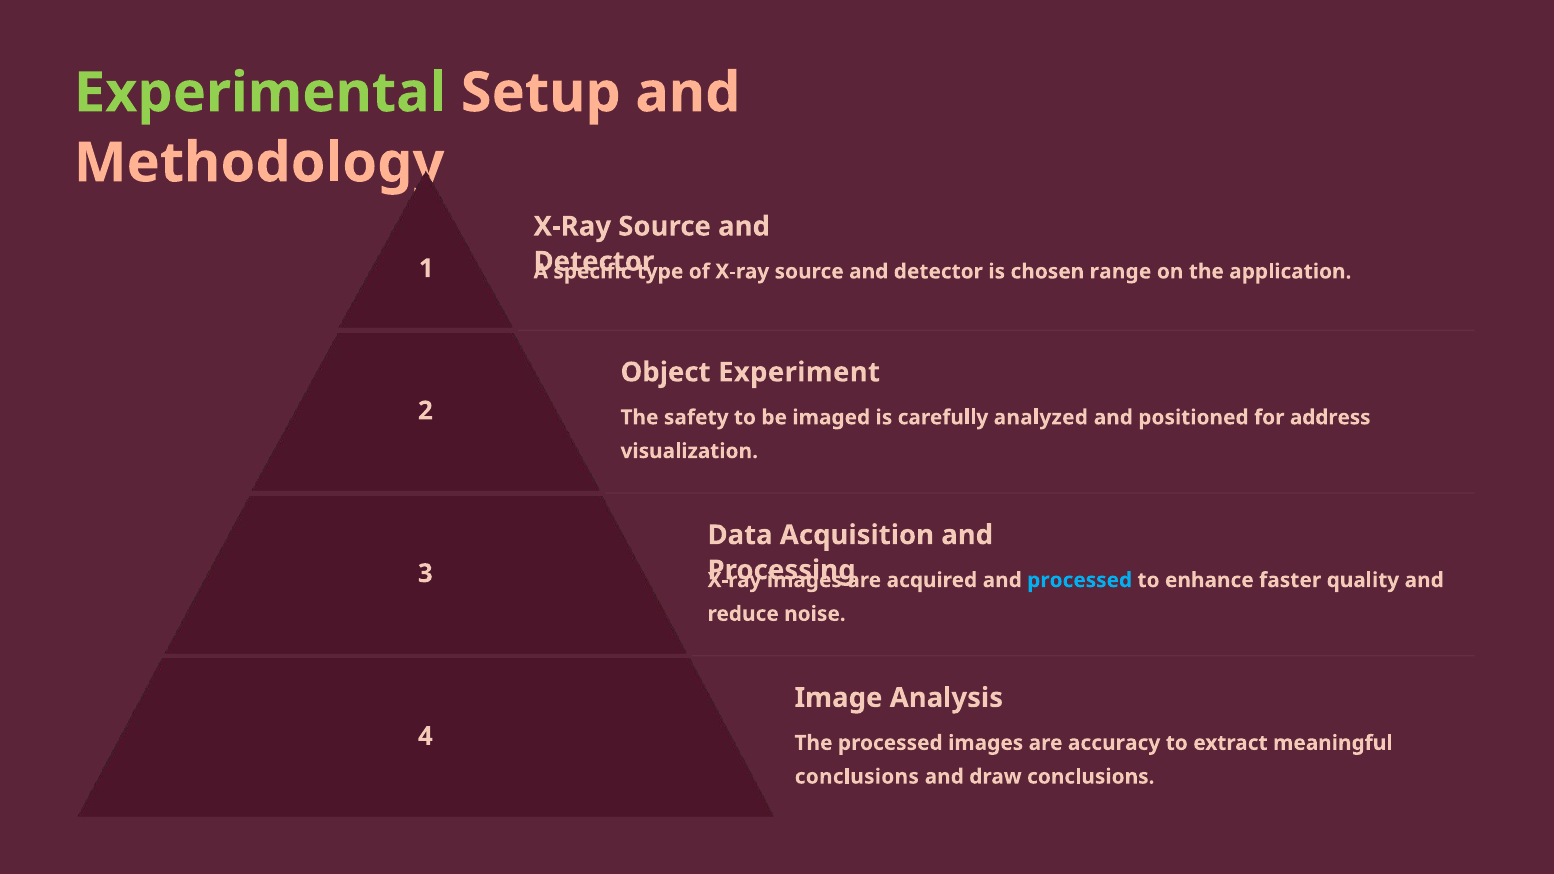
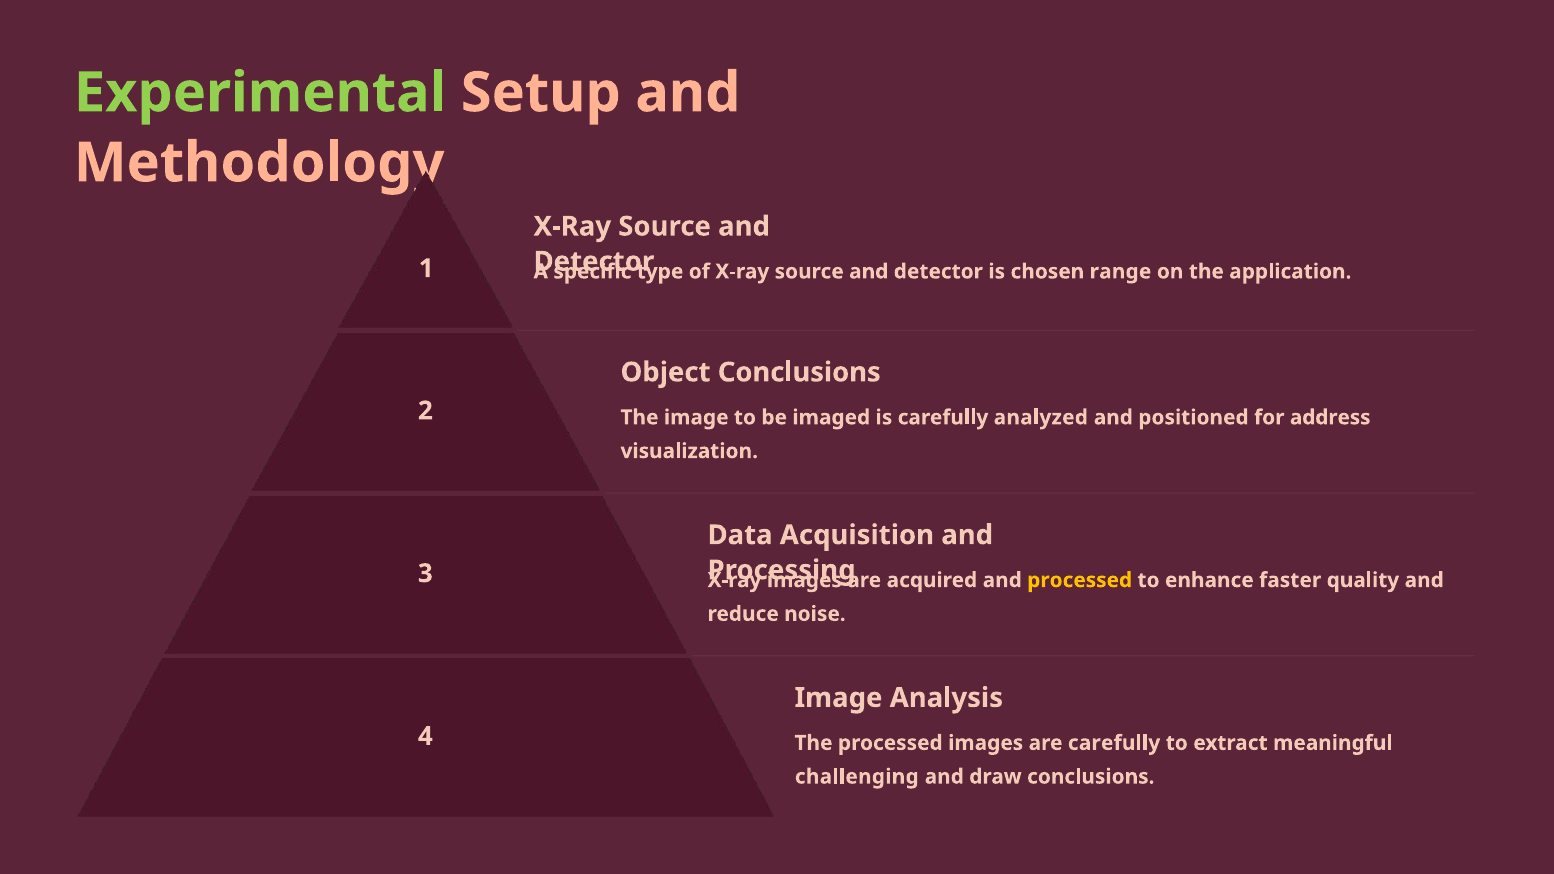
Object Experiment: Experiment -> Conclusions (799, 372)
The safety: safety -> image (696, 418)
processed colour: light blue -> yellow (1080, 580)
are accuracy: accuracy -> carefully (1114, 743)
conclusions: conclusions -> challenging (857, 777)
